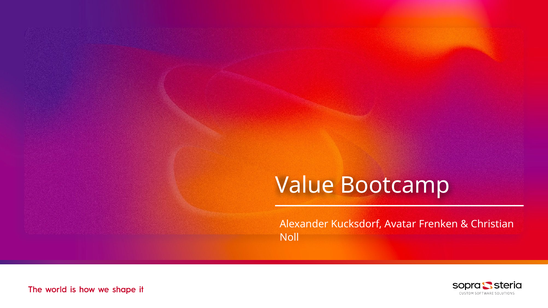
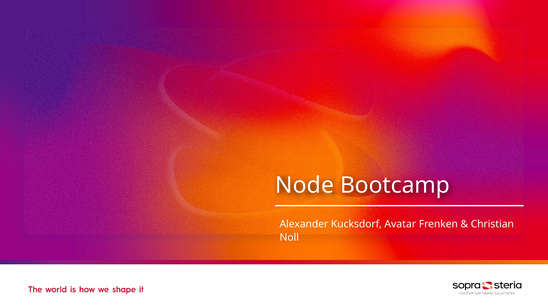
Value: Value -> Node (305, 186)
